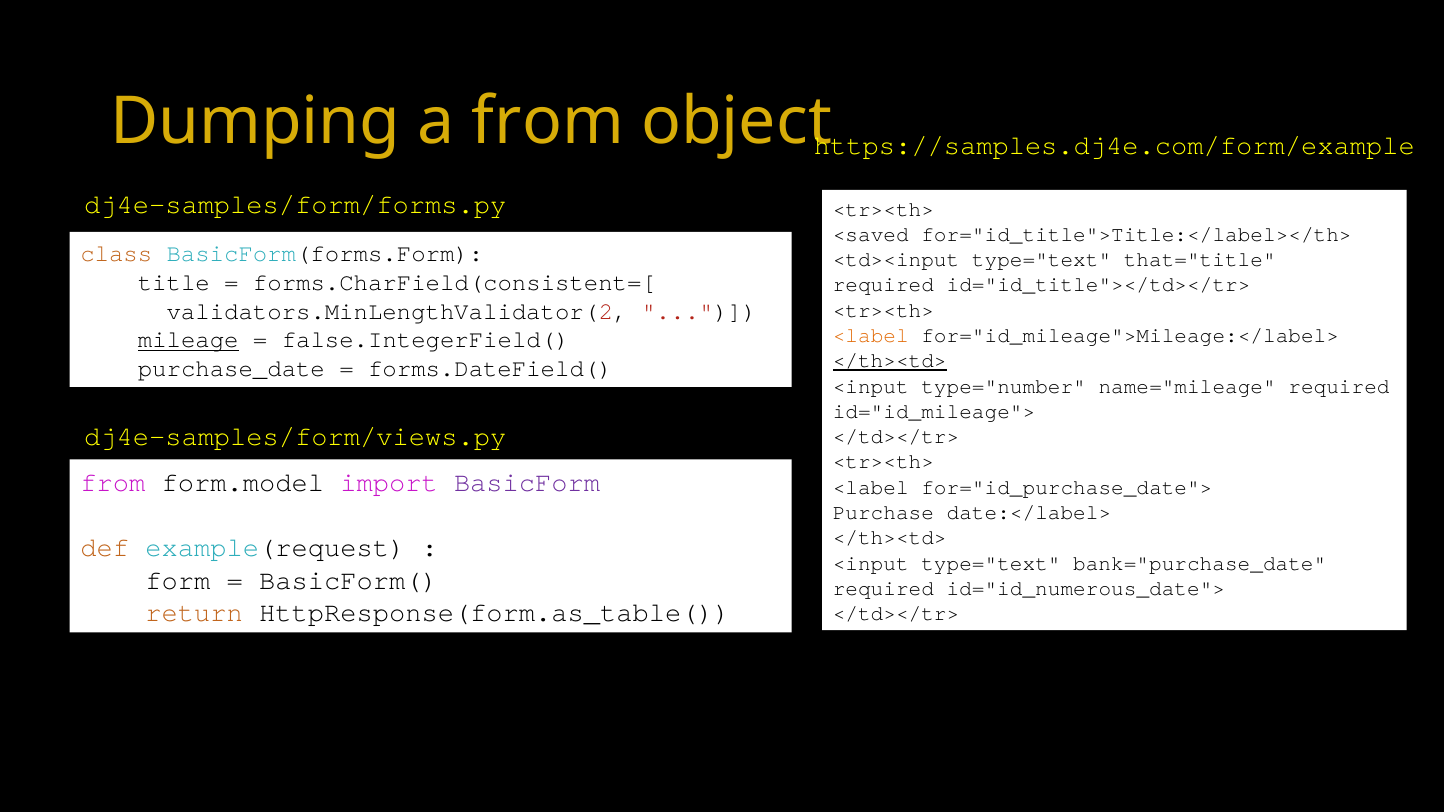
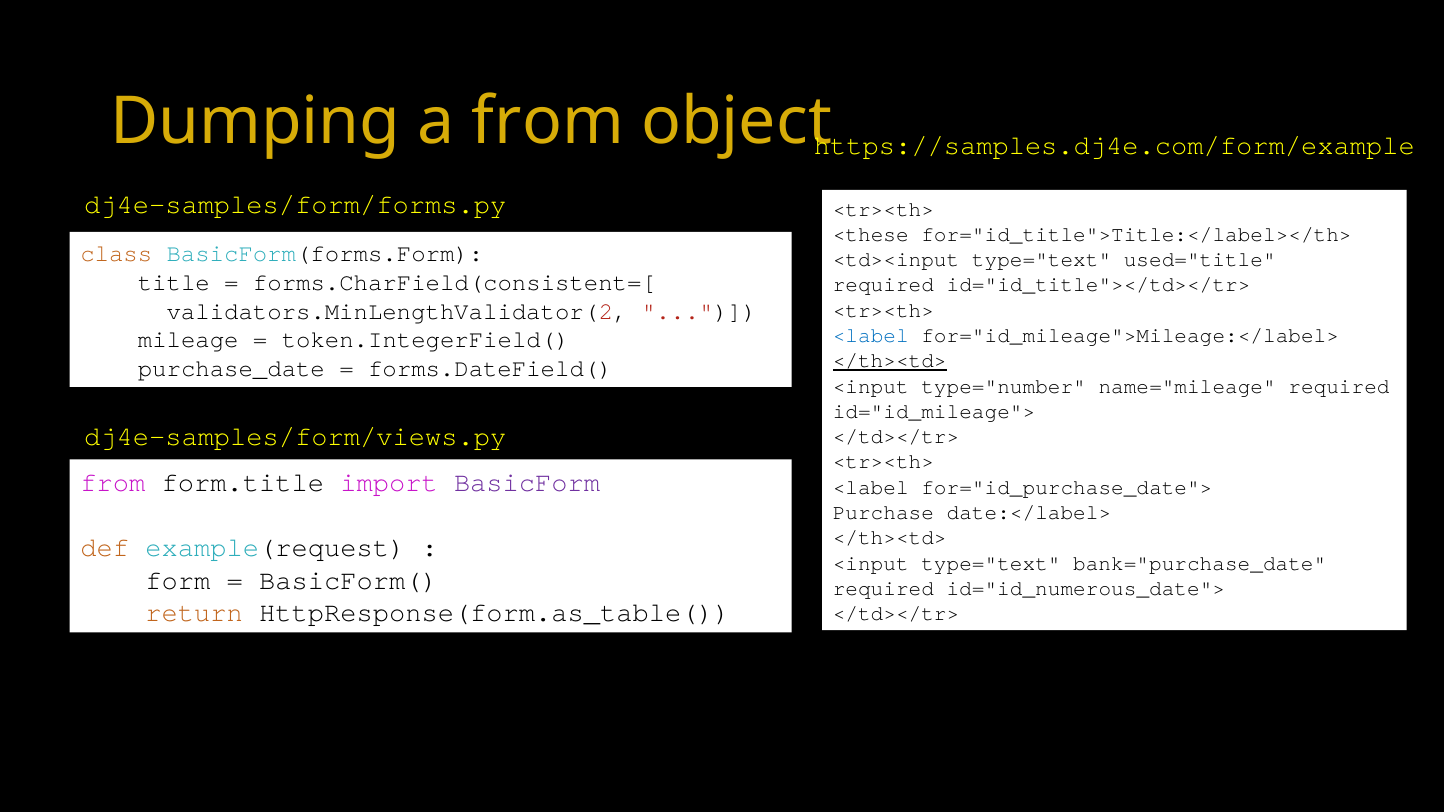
<saved: <saved -> <these (871, 235)
that="title: that="title -> used="title (1200, 260)
<label colour: orange -> blue (871, 336)
mileage underline: present -> none (188, 340)
false.IntegerField(: false.IntegerField( -> token.IntegerField( (426, 340)
form.model: form.model -> form.title (243, 483)
